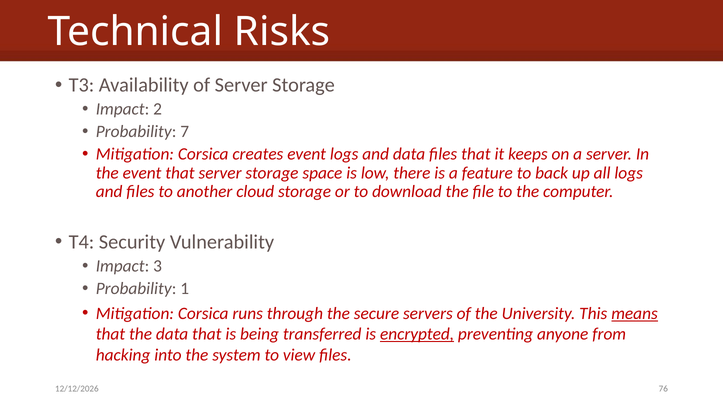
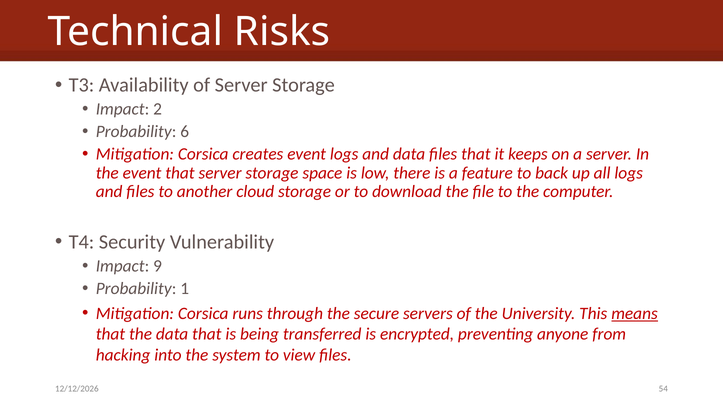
7: 7 -> 6 (185, 132)
3: 3 -> 9 (158, 266)
encrypted underline: present -> none (417, 334)
76: 76 -> 54 (663, 388)
